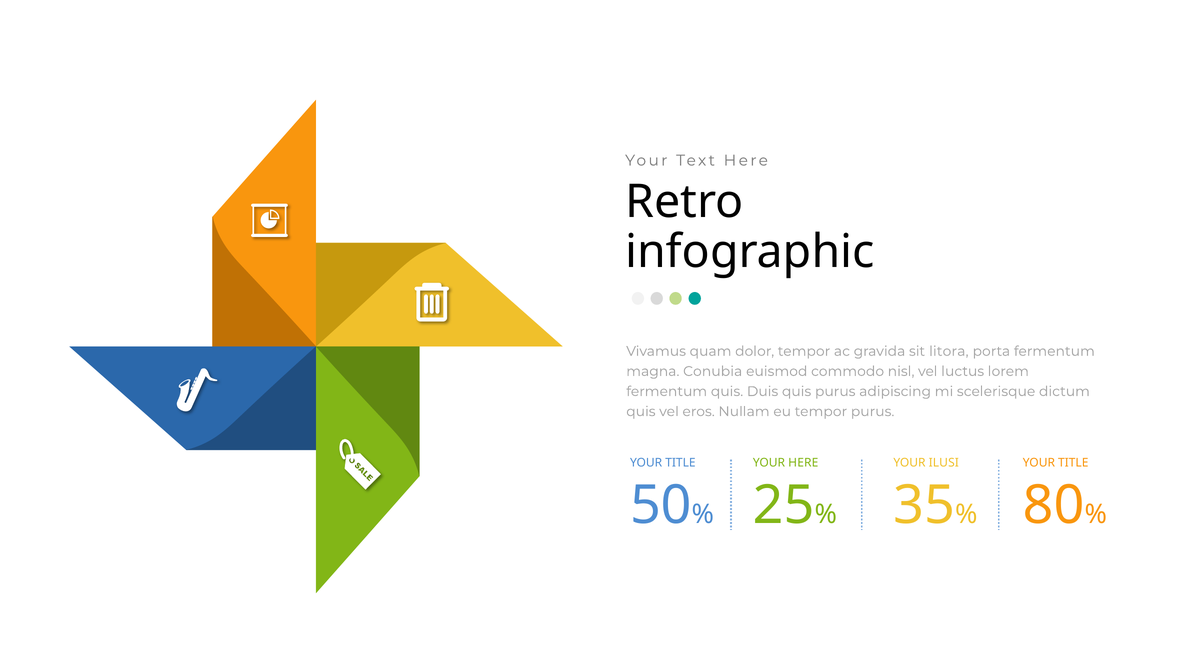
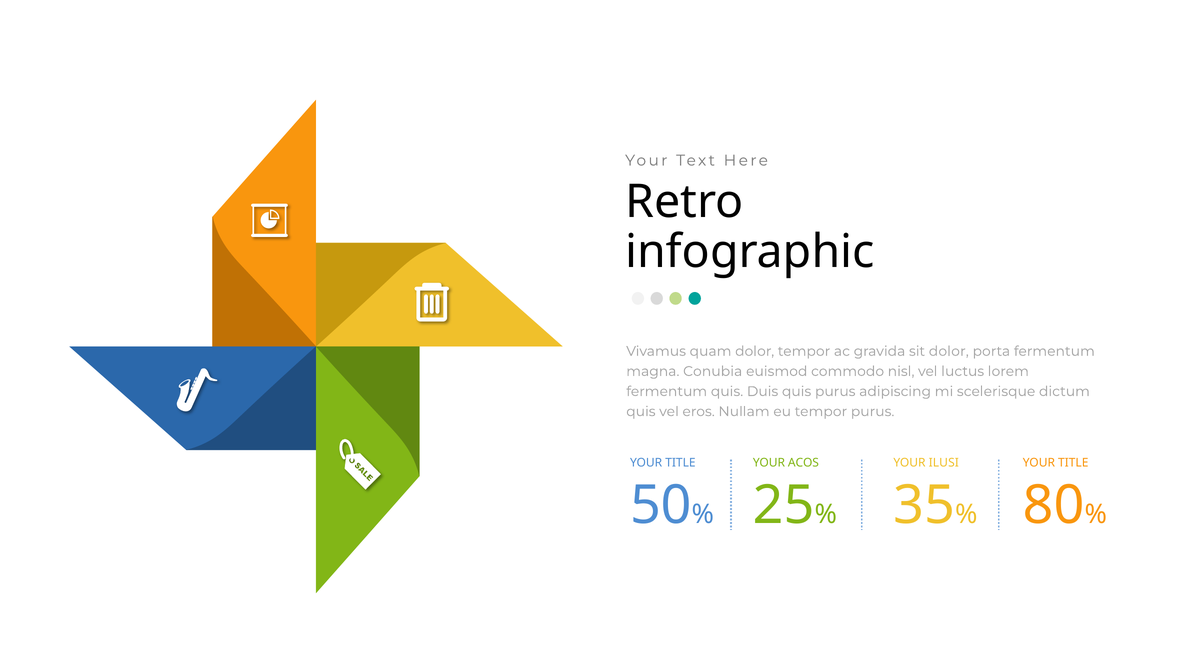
sit litora: litora -> dolor (949, 351)
YOUR HERE: HERE -> ACOS (803, 463)
